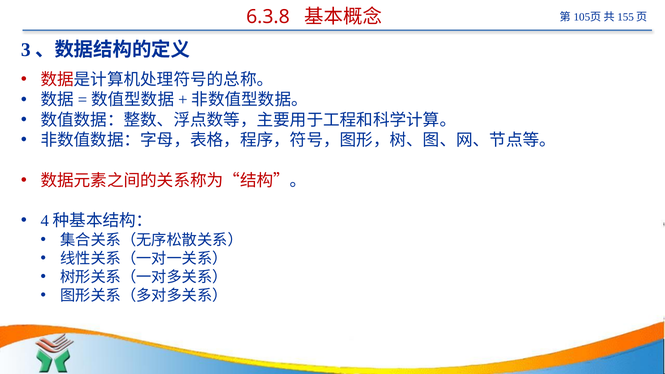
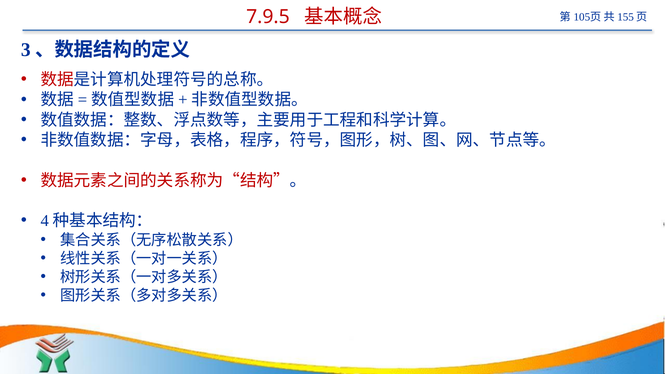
6.3.8: 6.3.8 -> 7.9.5 (268, 17)
